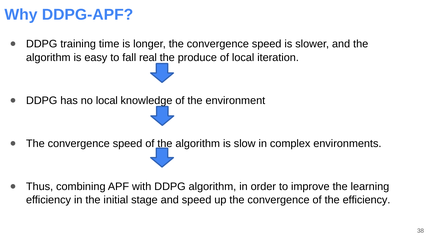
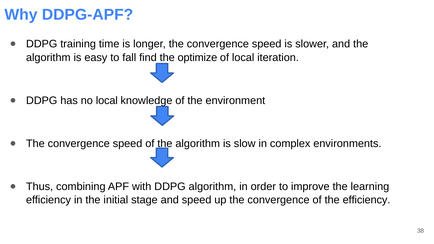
real: real -> find (148, 58)
produce: produce -> optimize (197, 58)
